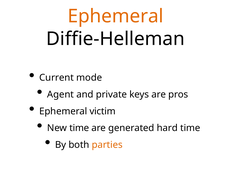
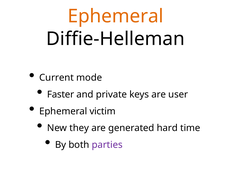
Agent: Agent -> Faster (61, 95)
pros: pros -> user (178, 95)
New time: time -> they (79, 128)
parties colour: orange -> purple (107, 145)
